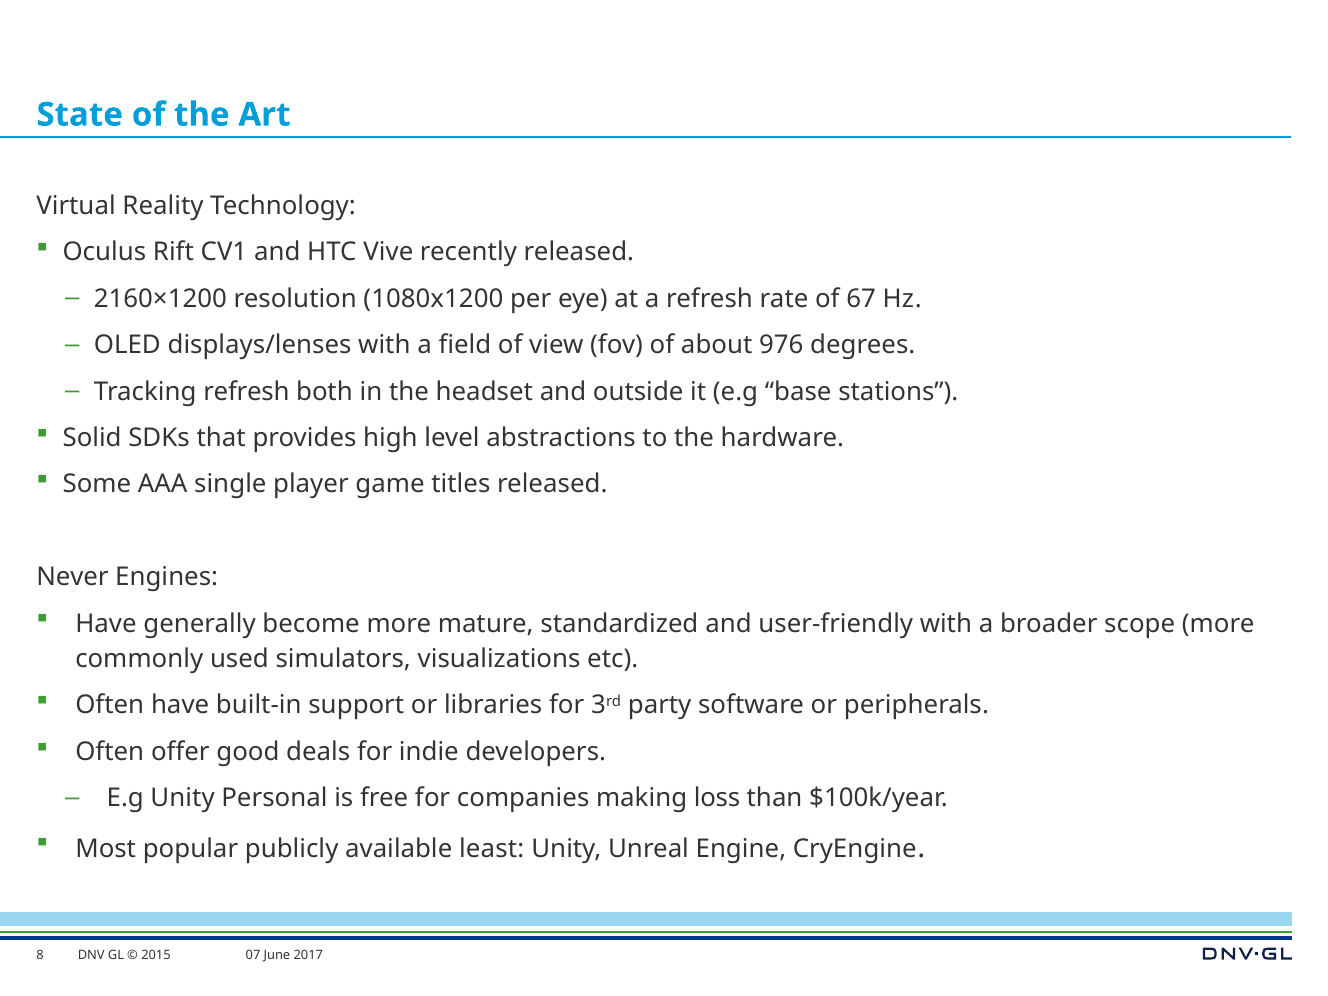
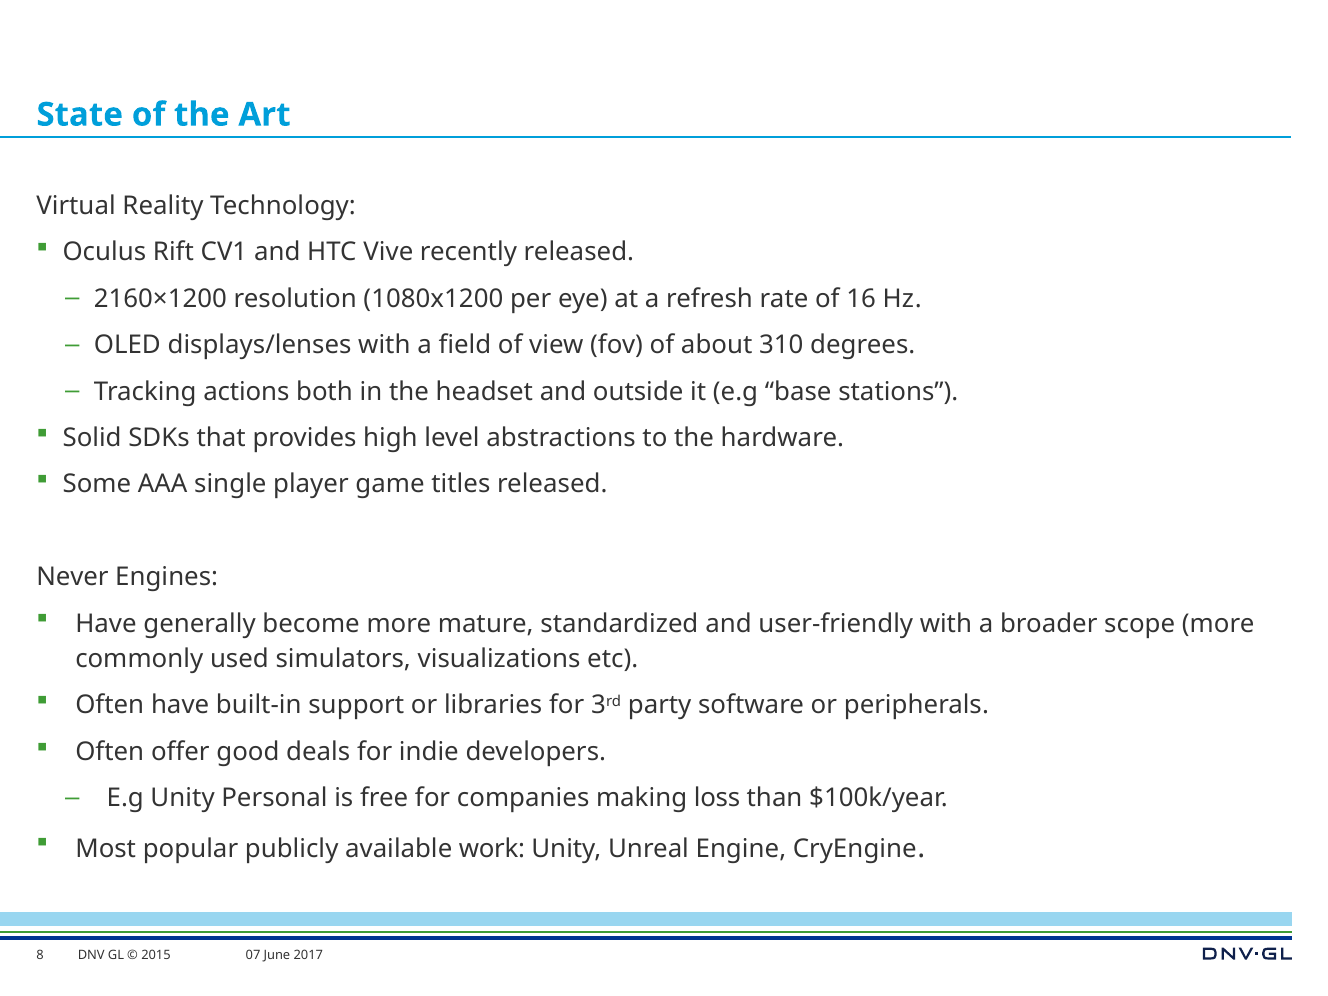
67: 67 -> 16 (861, 299)
976: 976 -> 310 (781, 345)
Tracking refresh: refresh -> actions (246, 392)
least: least -> work (492, 849)
